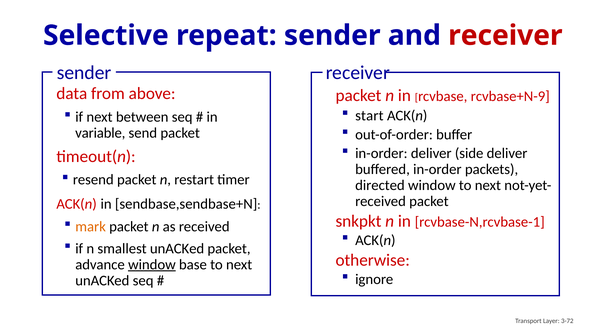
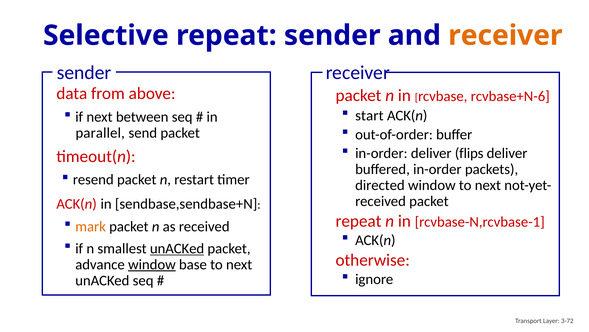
receiver colour: red -> orange (505, 35)
rcvbase+N-9: rcvbase+N-9 -> rcvbase+N-6 (510, 96)
variable: variable -> parallel (100, 133)
side: side -> flips (469, 153)
snkpkt: snkpkt -> repeat (358, 221)
unACKed underline: none -> present (177, 248)
